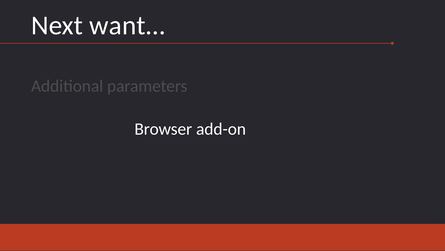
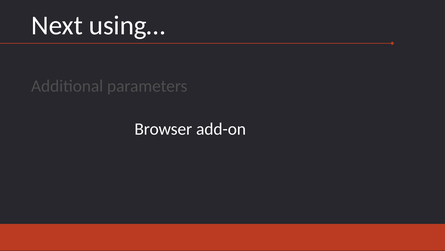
want…: want… -> using… (127, 25)
